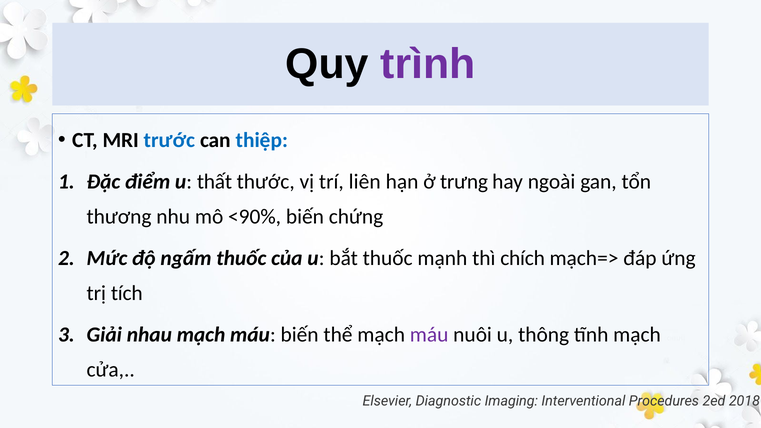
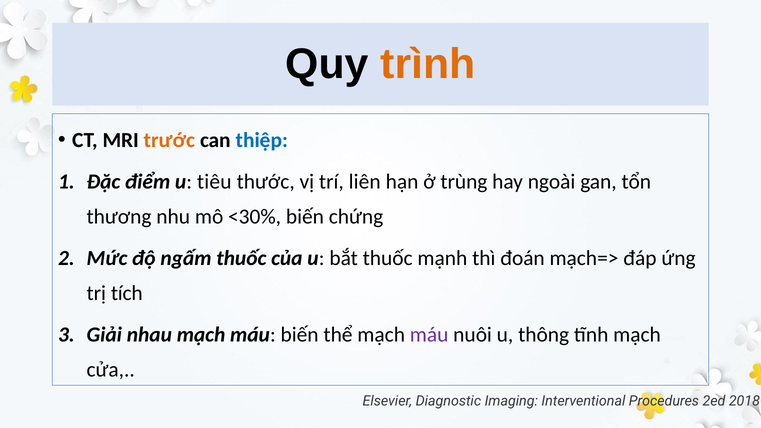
trình colour: purple -> orange (428, 64)
trước colour: blue -> orange (170, 140)
thất: thất -> tiêu (214, 182)
trưng: trưng -> trùng (464, 182)
<90%: <90% -> <30% (255, 217)
chích: chích -> đoán (522, 258)
